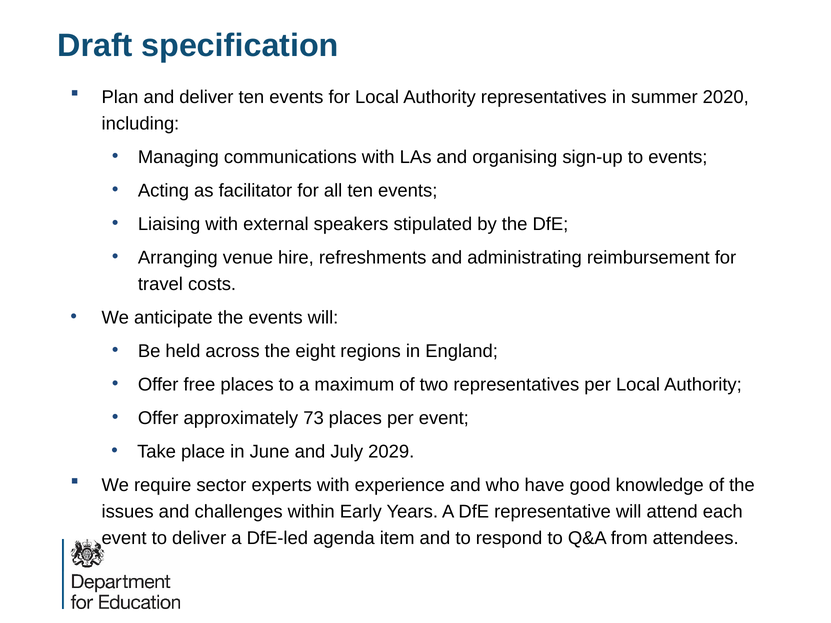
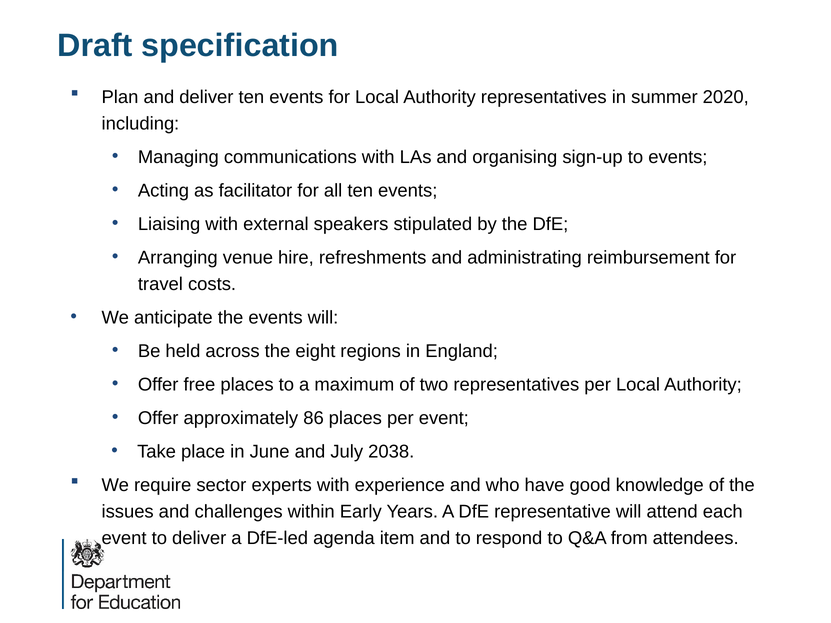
73: 73 -> 86 (314, 418)
2029: 2029 -> 2038 (391, 452)
